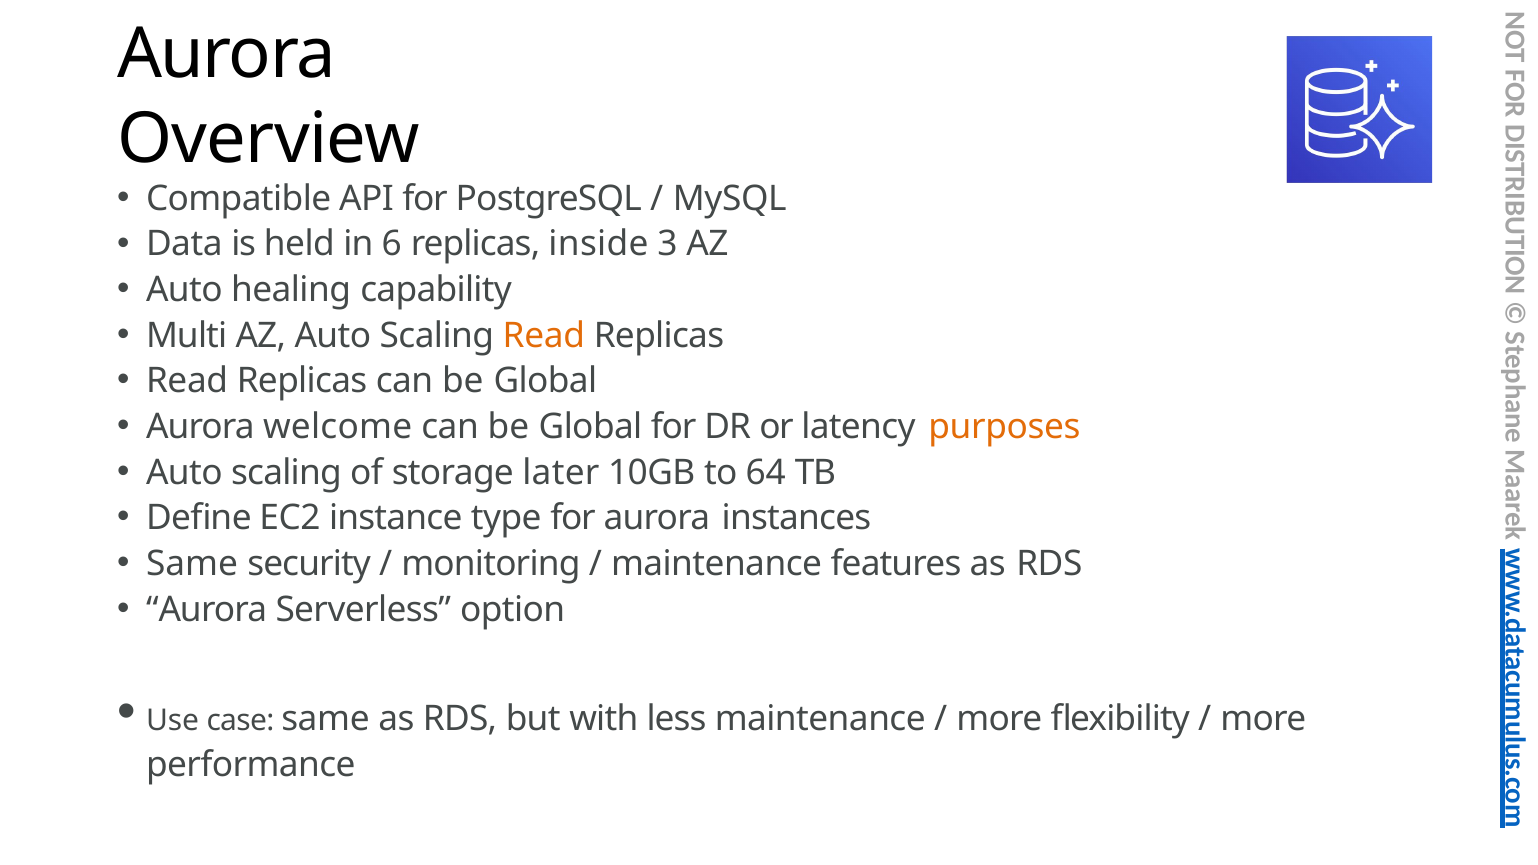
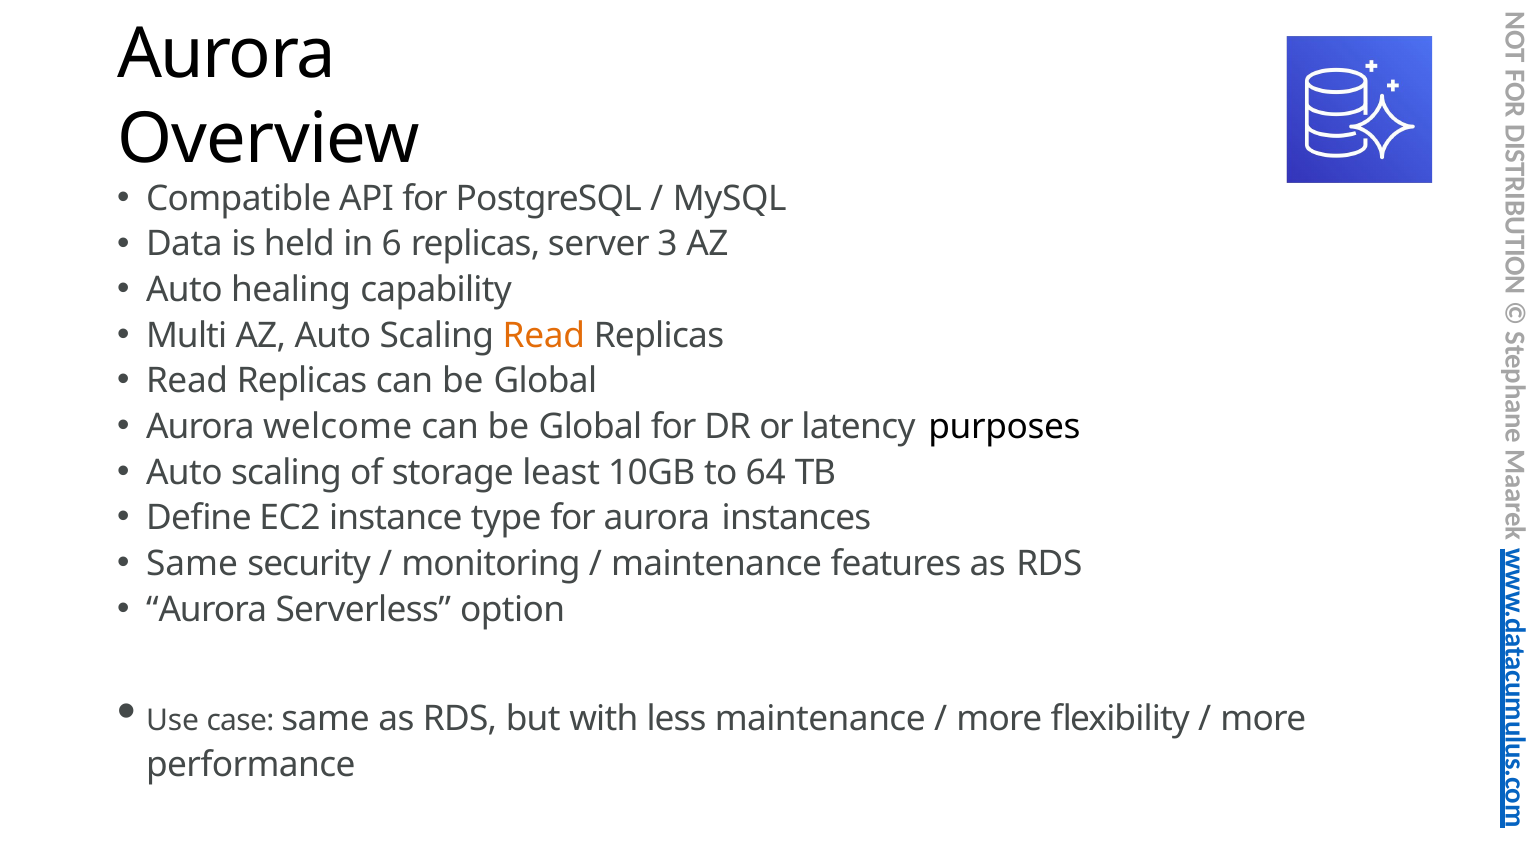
inside: inside -> server (599, 244)
purposes colour: orange -> black (1004, 427)
later: later -> least (561, 473)
